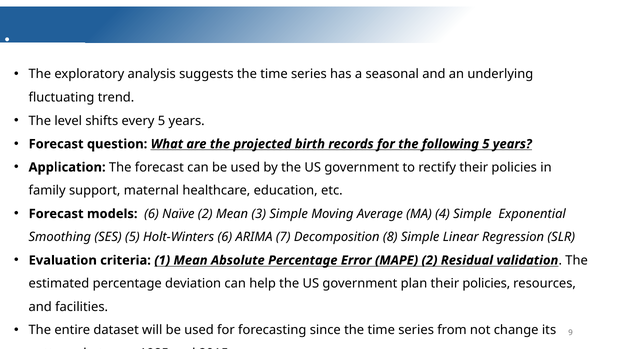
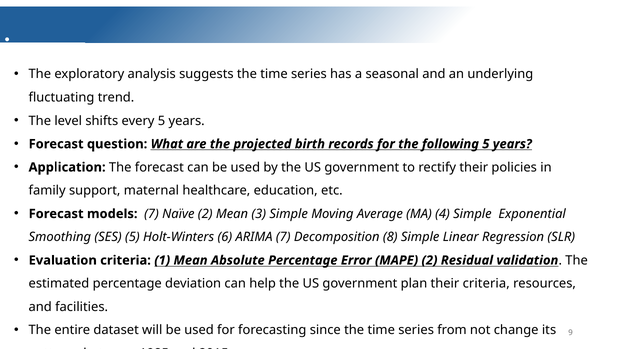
models 6: 6 -> 7 (152, 214)
plan their policies: policies -> criteria (486, 283)
